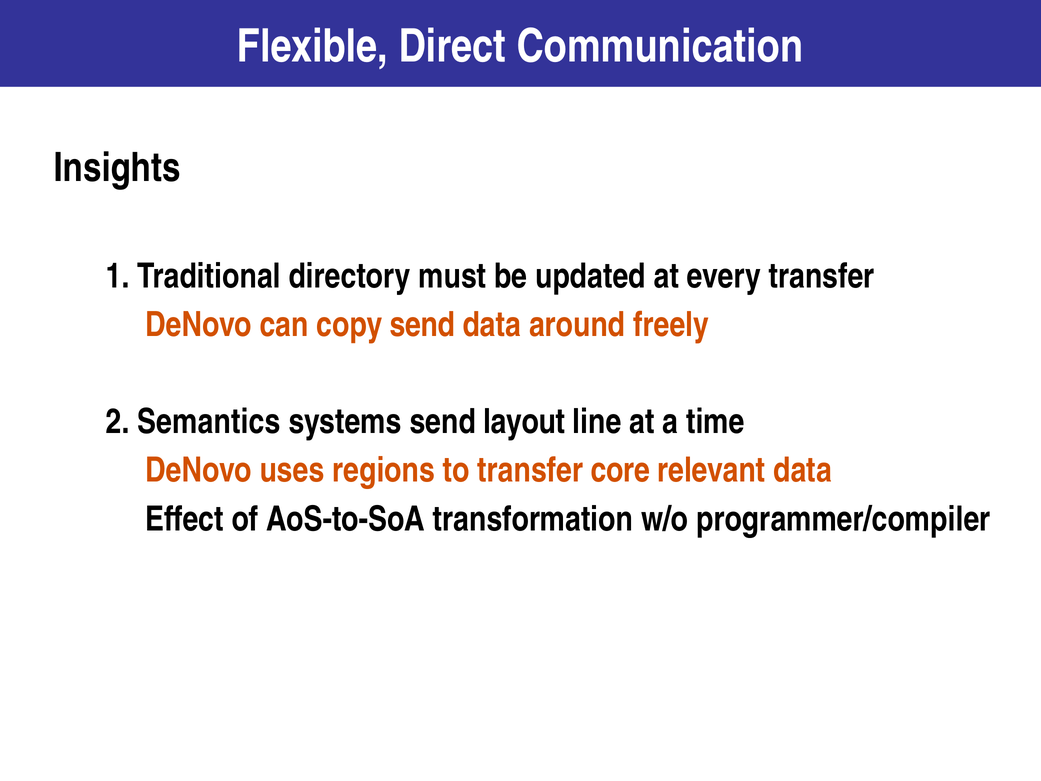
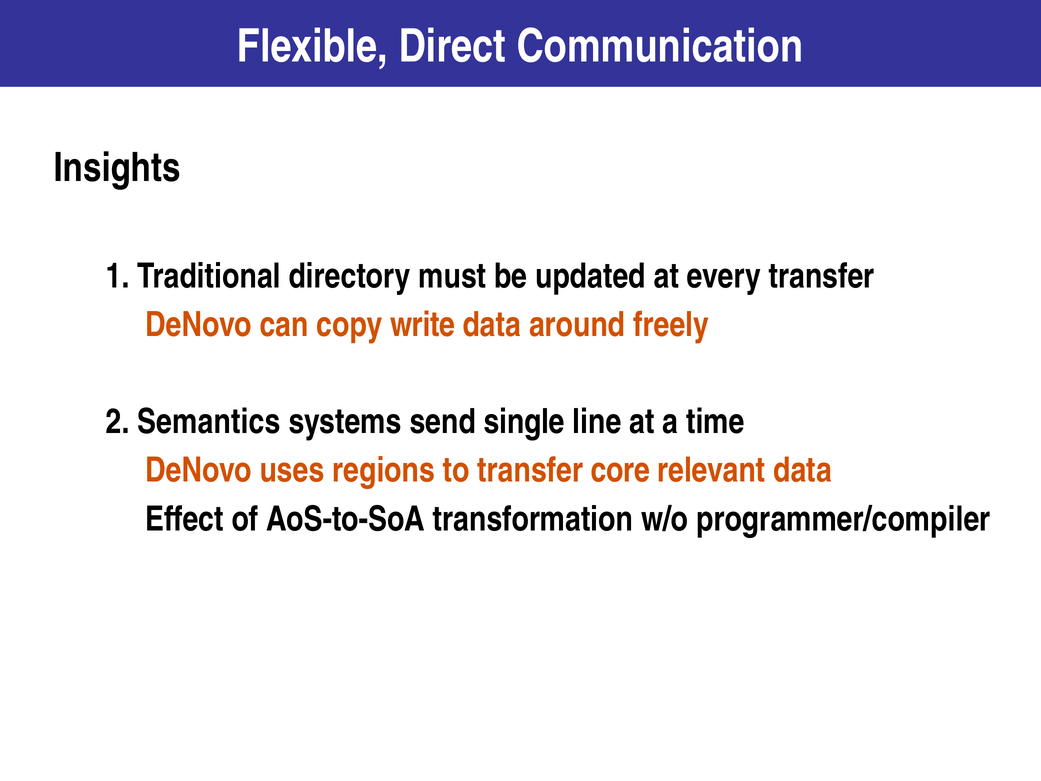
copy send: send -> write (423, 325)
layout: layout -> single (524, 422)
